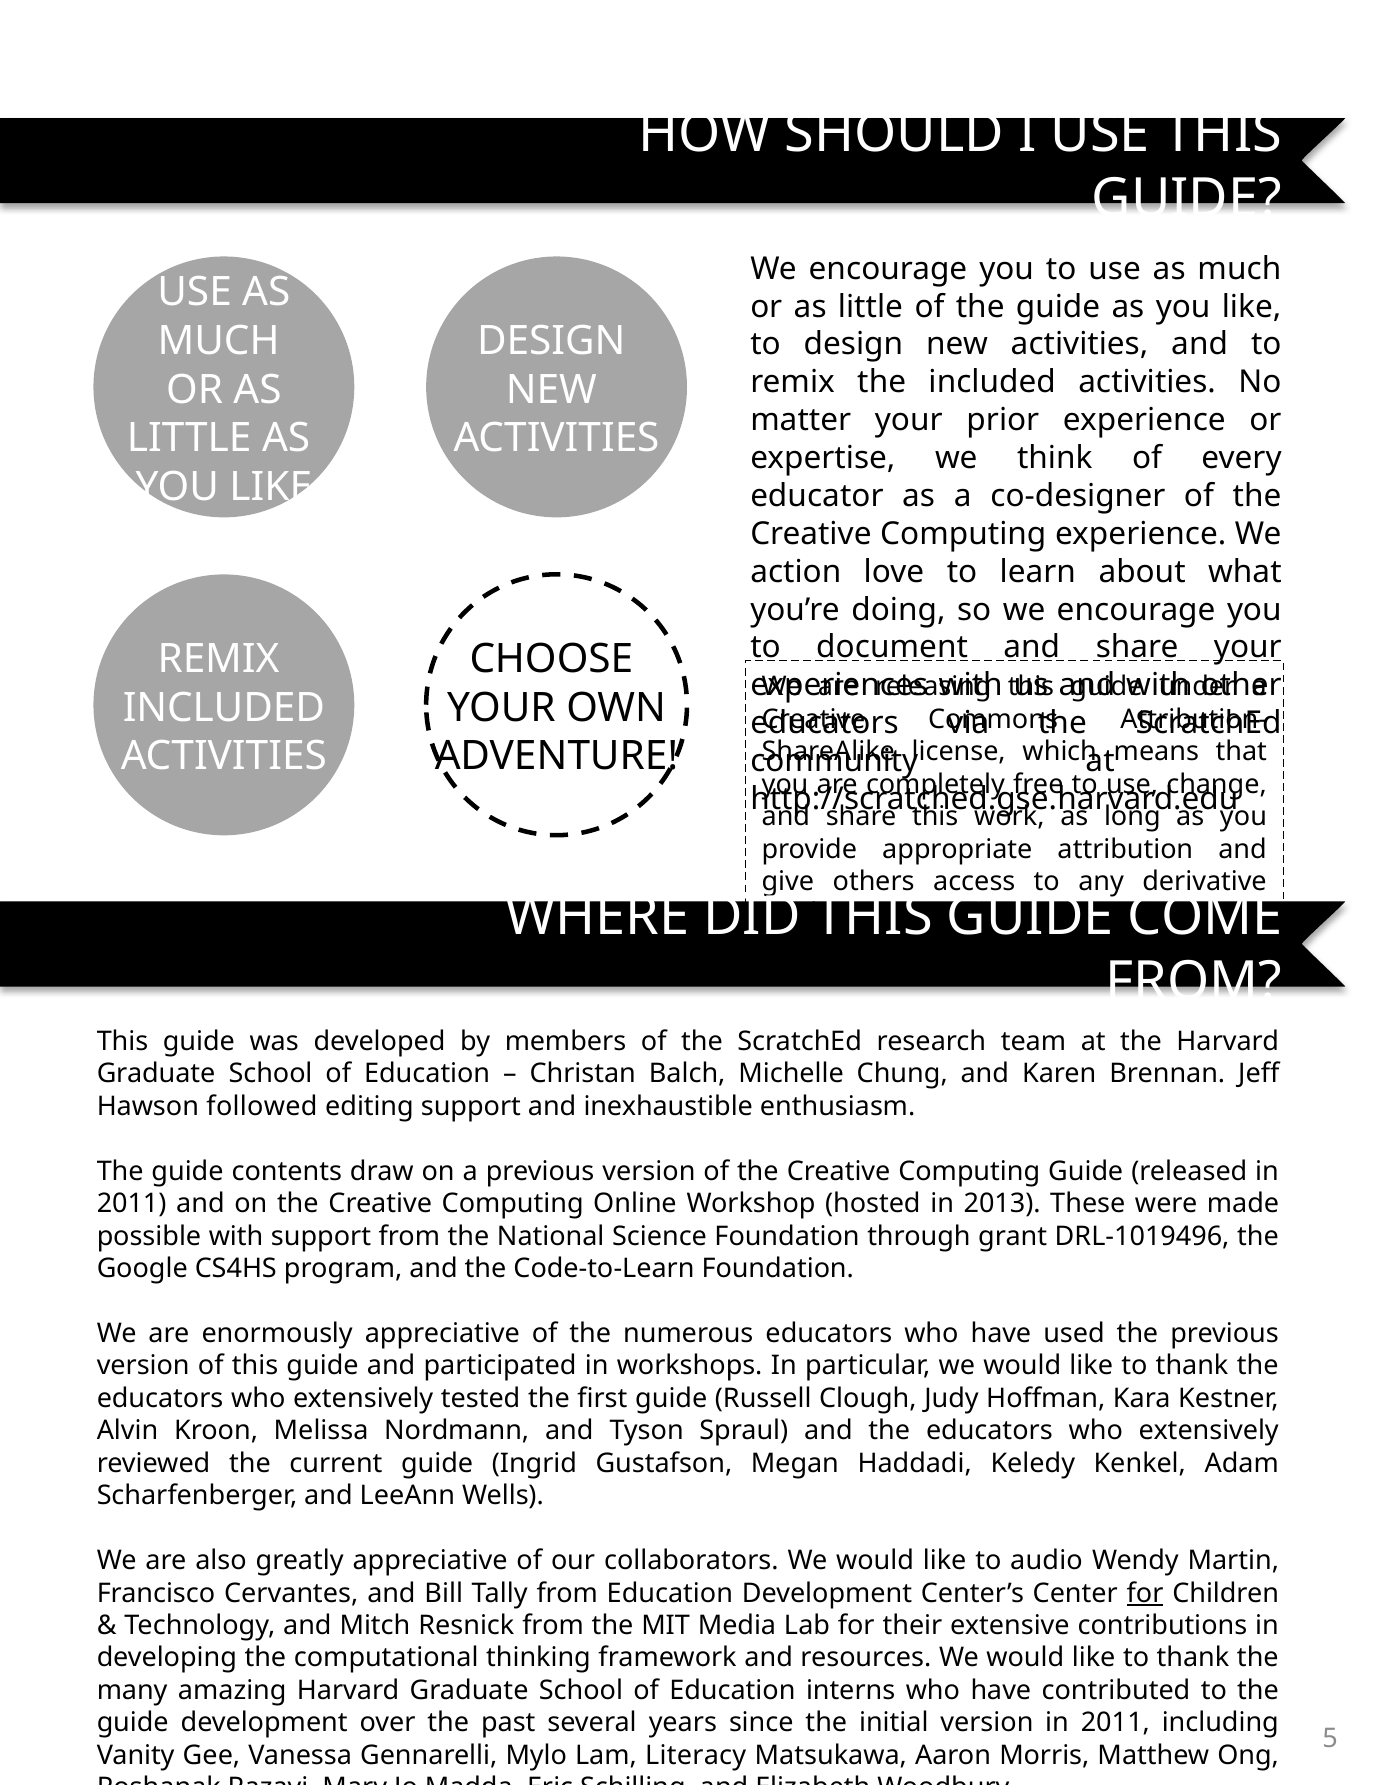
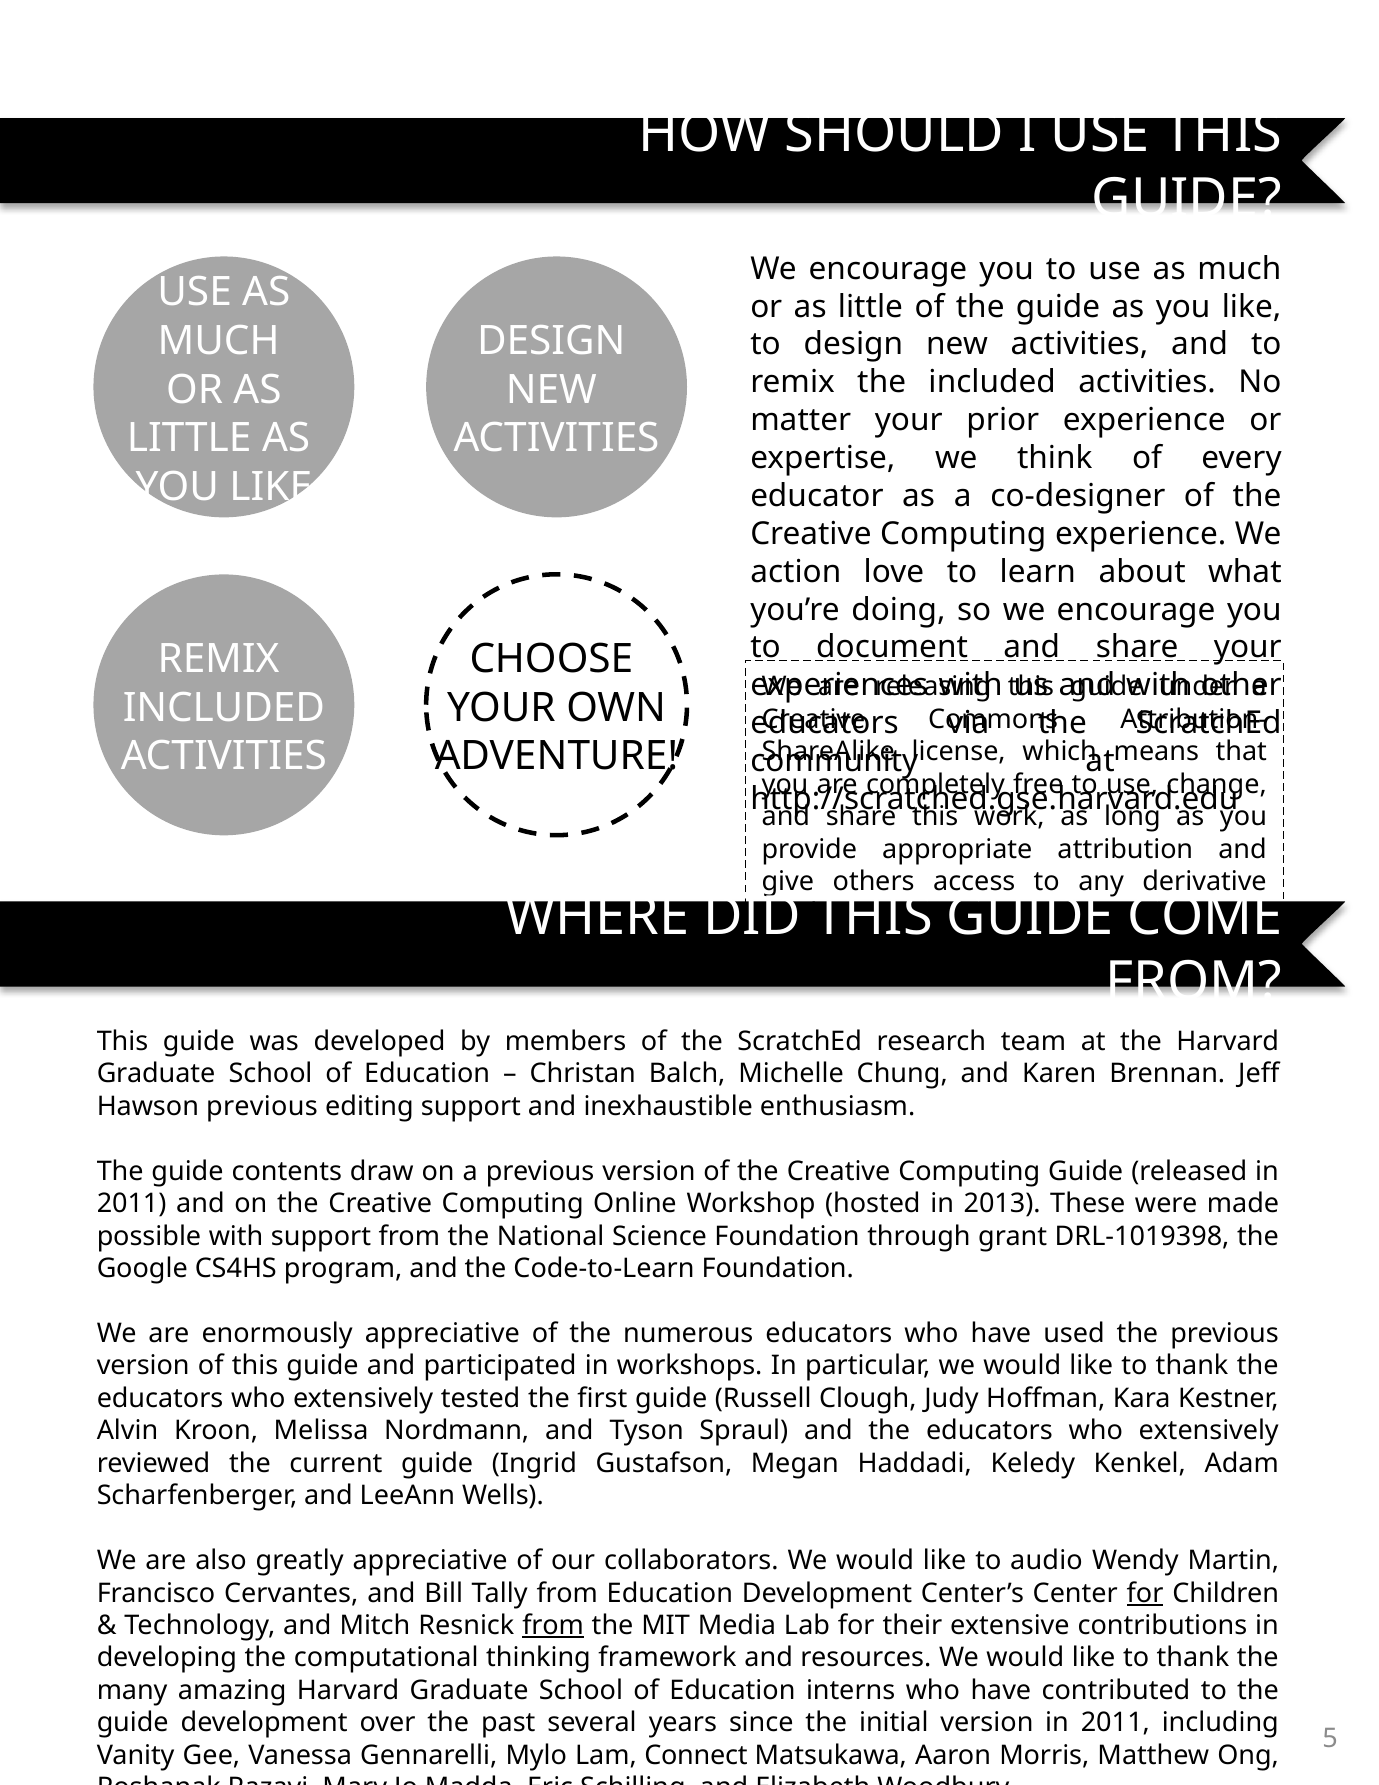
Hawson followed: followed -> previous (262, 1106)
DRL-1019496: DRL-1019496 -> DRL-1019398 (1142, 1236)
from underline: none -> present (553, 1625)
Literacy: Literacy -> Connect (696, 1755)
